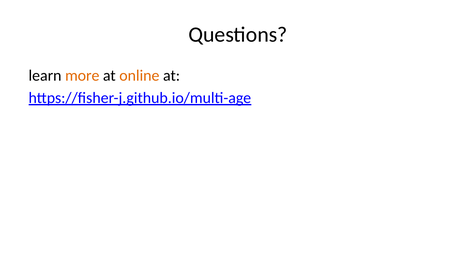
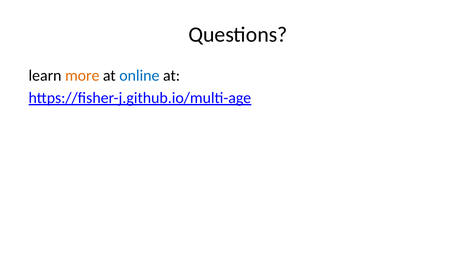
online colour: orange -> blue (139, 75)
